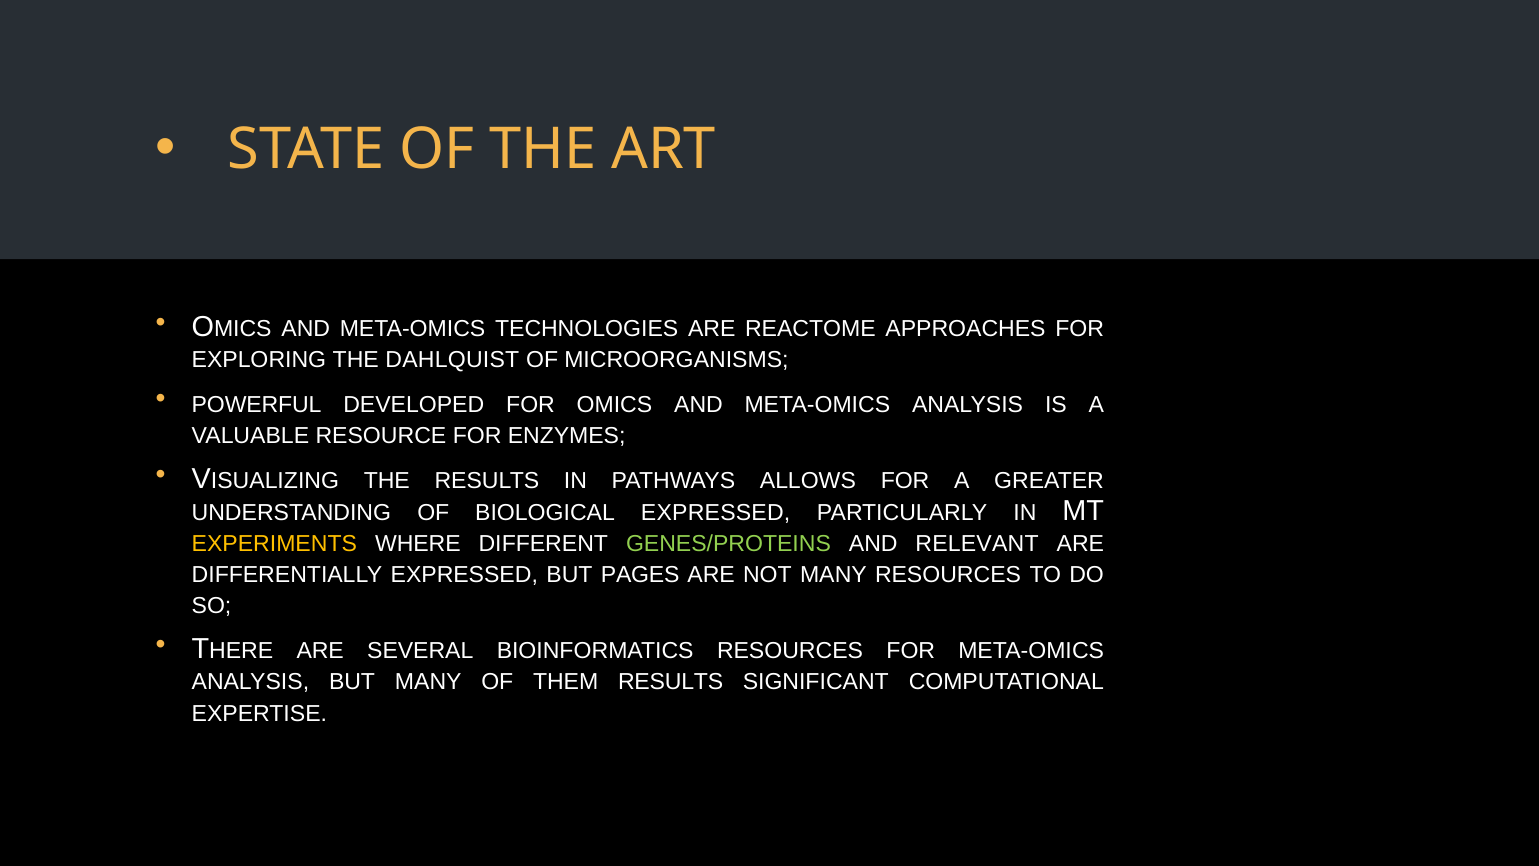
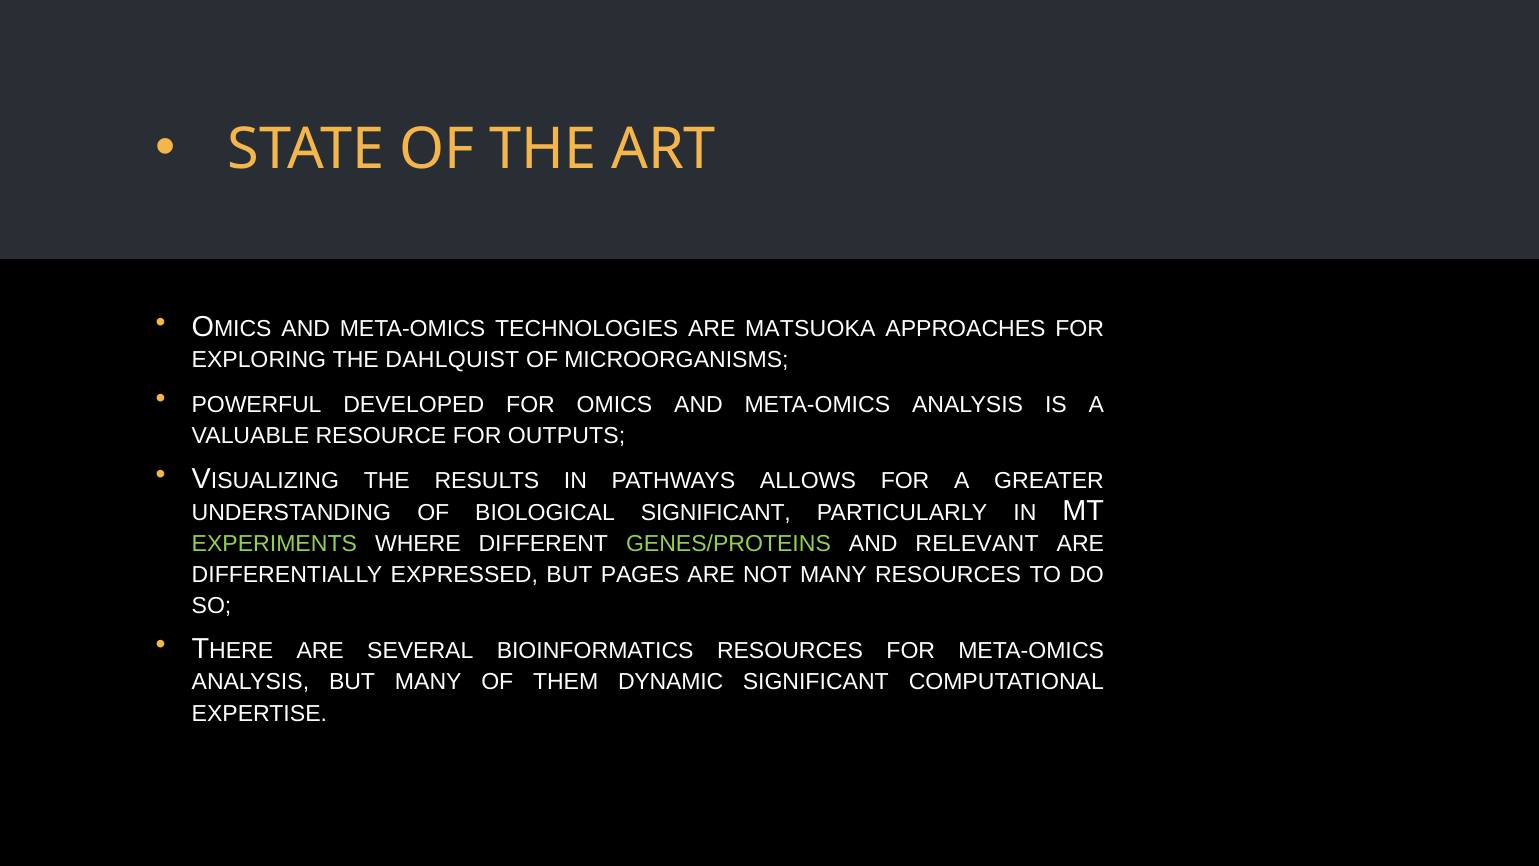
REACTOME: REACTOME -> MATSUOKA (810, 329)
ENZYMES: ENZYMES -> OUTPUTS (567, 436)
BIOLOGICAL EXPRESSED: EXPRESSED -> SIGNIFICANT (716, 512)
EXPERIMENTS colour: yellow -> light green (274, 544)
THEM RESULTS: RESULTS -> DYNAMIC (671, 682)
